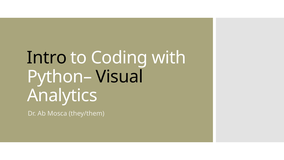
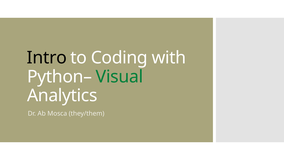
Visual colour: black -> green (119, 77)
